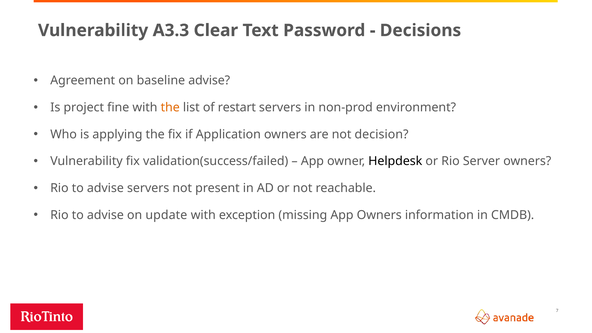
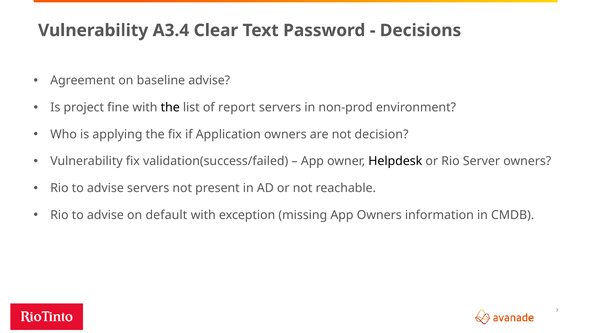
A3.3: A3.3 -> A3.4 (171, 30)
the colour: orange -> black (170, 107)
restart: restart -> report (237, 107)
update: update -> default (166, 215)
